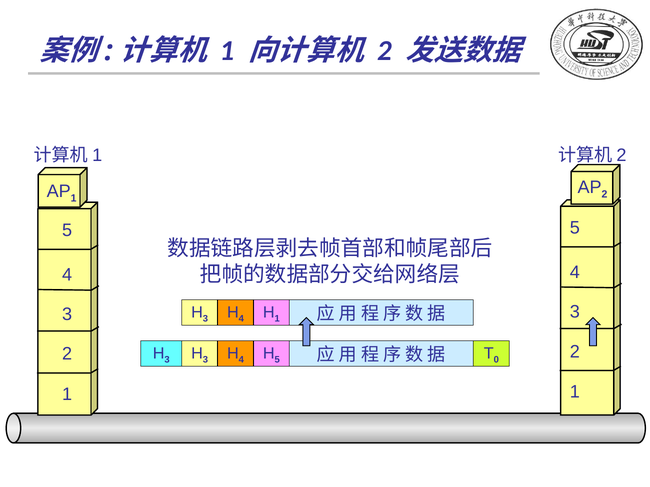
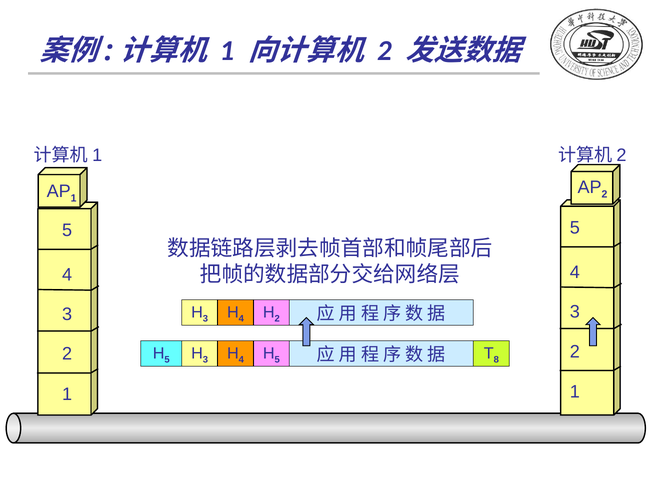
1: 1 -> 2 (277, 319)
3: 3 -> 5 (167, 360)
0: 0 -> 8 (496, 360)
